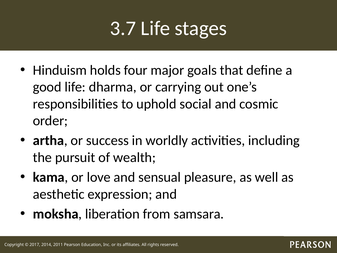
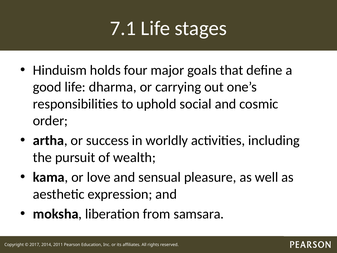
3.7: 3.7 -> 7.1 (123, 28)
